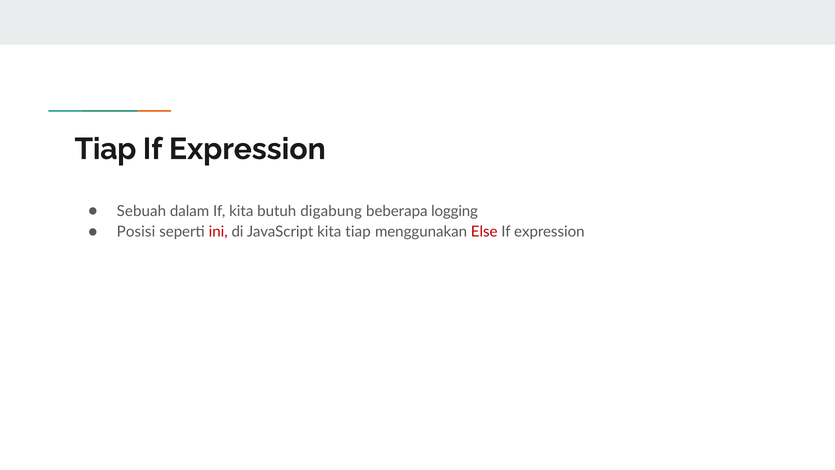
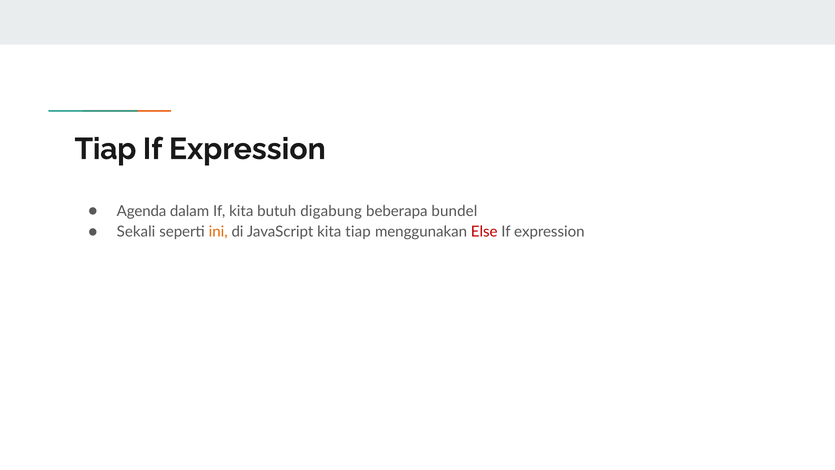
Sebuah: Sebuah -> Agenda (142, 211)
logging: logging -> bundel (454, 211)
Posisi: Posisi -> Sekali (136, 232)
ini colour: red -> orange (218, 232)
